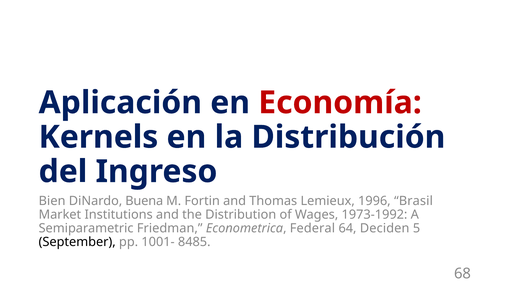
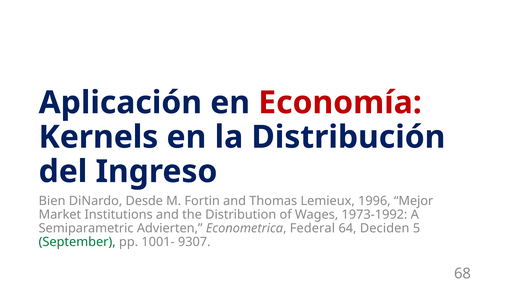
Buena: Buena -> Desde (144, 201)
Brasil: Brasil -> Mejor (414, 201)
Friedman: Friedman -> Advierten (170, 228)
September colour: black -> green (77, 242)
8485: 8485 -> 9307 (194, 242)
